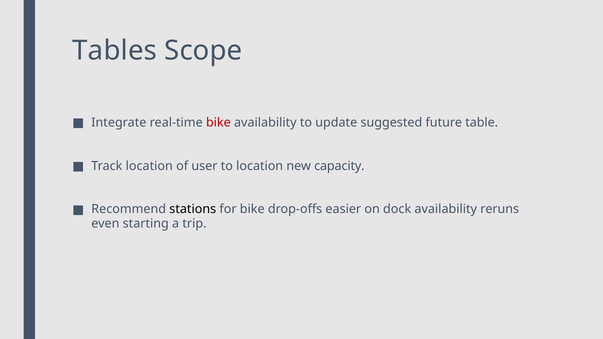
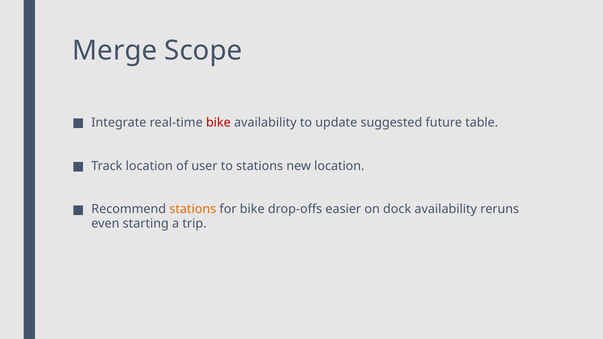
Tables: Tables -> Merge (115, 51)
to location: location -> stations (260, 166)
new capacity: capacity -> location (339, 166)
stations colour: black -> orange (193, 209)
